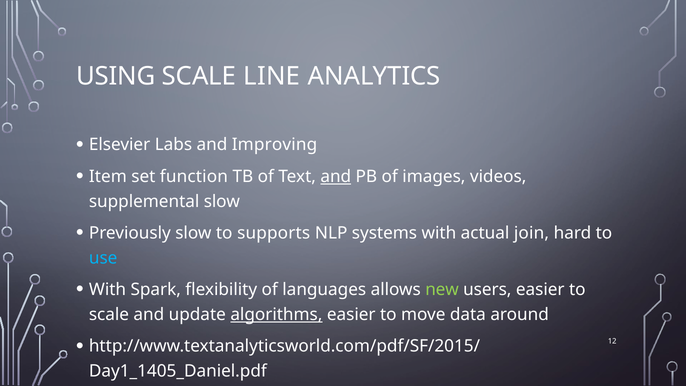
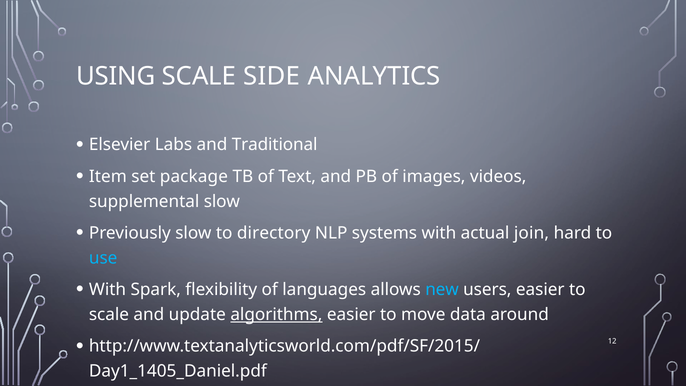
LINE: LINE -> SIDE (272, 76)
Improving: Improving -> Traditional (275, 145)
function: function -> package (194, 177)
and underline: present -> none (336, 177)
supports: supports -> directory (274, 233)
new colour: light green -> light blue (442, 290)
